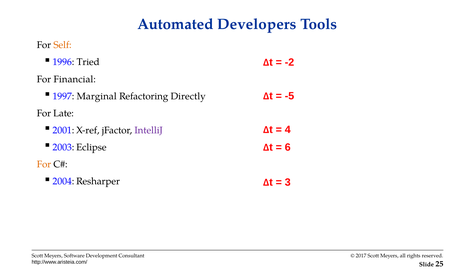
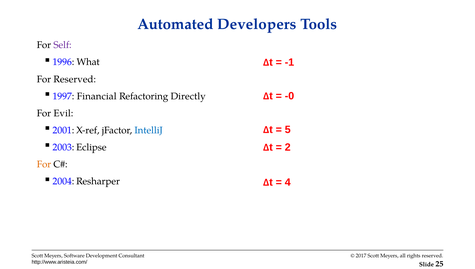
Self colour: orange -> purple (63, 45)
Tried: Tried -> What (88, 62)
-2: -2 -> -1 (289, 62)
For Financial: Financial -> Reserved (75, 79)
Marginal: Marginal -> Financial (97, 96)
-5: -5 -> -0 (289, 96)
Late: Late -> Evil (63, 113)
IntelliJ colour: purple -> blue (149, 130)
4: 4 -> 5 (288, 130)
6: 6 -> 2 (288, 147)
3: 3 -> 4 (288, 182)
